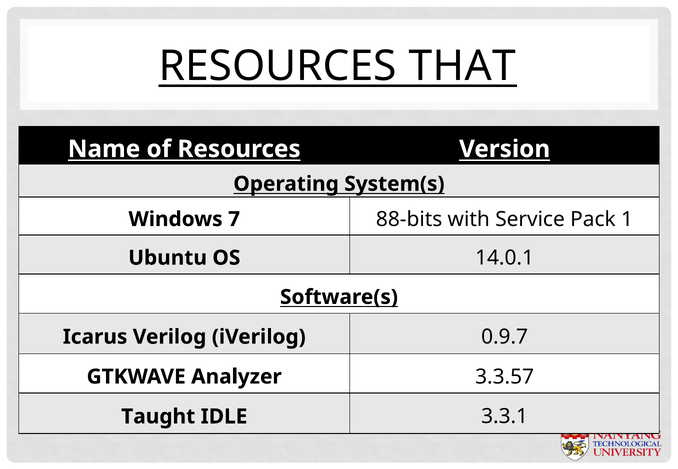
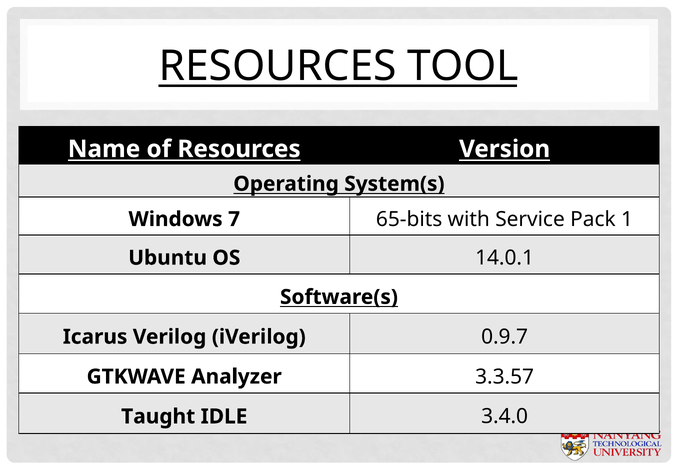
THAT: THAT -> TOOL (463, 66)
88-bits: 88-bits -> 65-bits (409, 219)
3.3.1: 3.3.1 -> 3.4.0 (505, 417)
